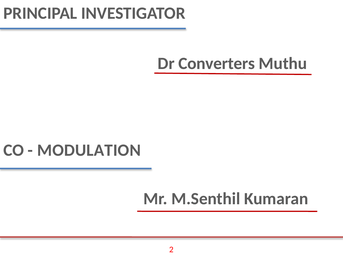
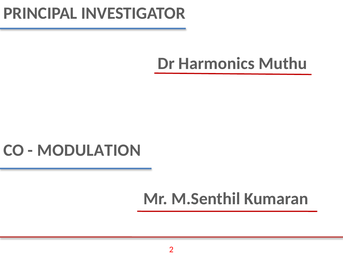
Converters: Converters -> Harmonics (217, 64)
